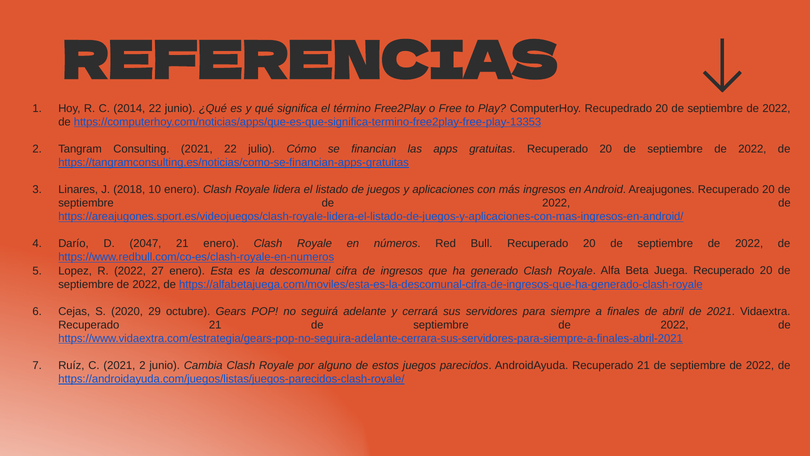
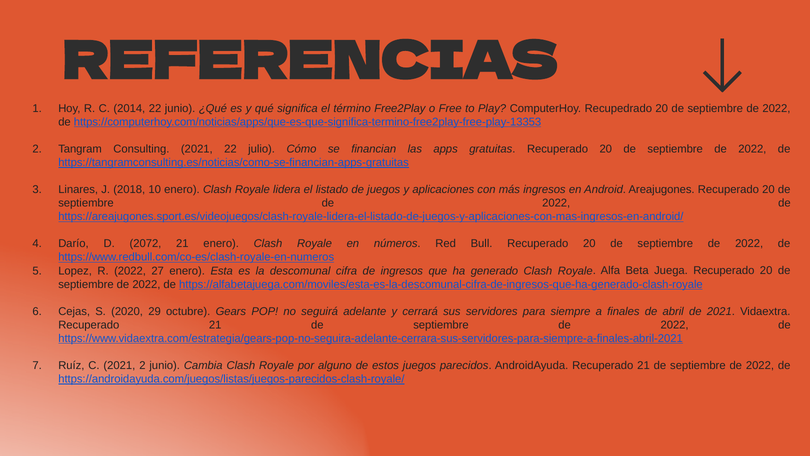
2047: 2047 -> 2072 (145, 244)
